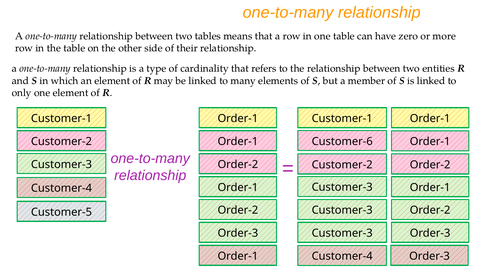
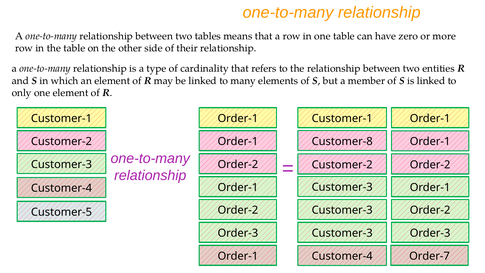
Customer-6: Customer-6 -> Customer-8 (342, 141)
Customer-4 Order-3: Order-3 -> Order-7 (429, 256)
